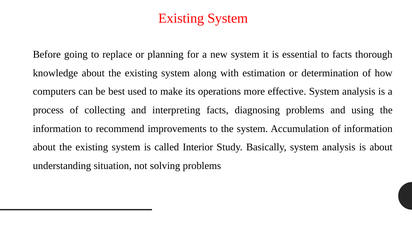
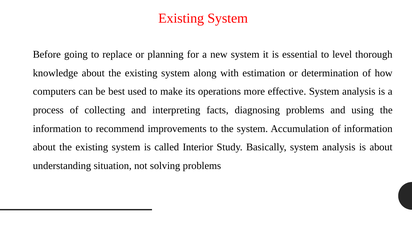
to facts: facts -> level (342, 54)
